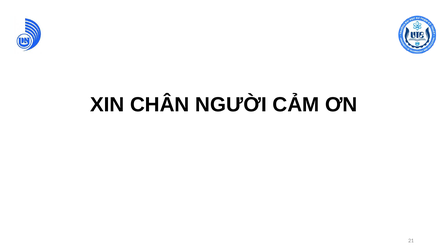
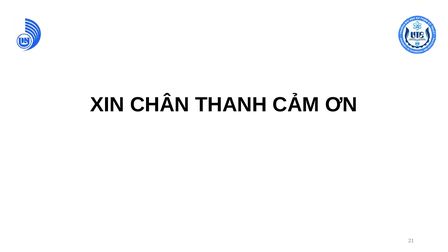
NGƯỜI: NGƯỜI -> THANH (231, 105)
